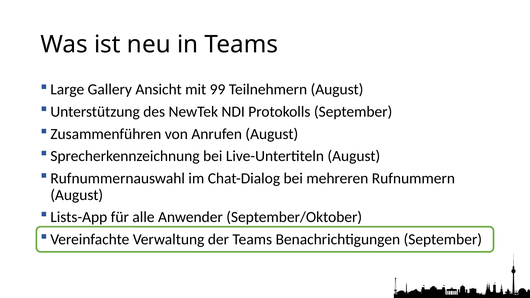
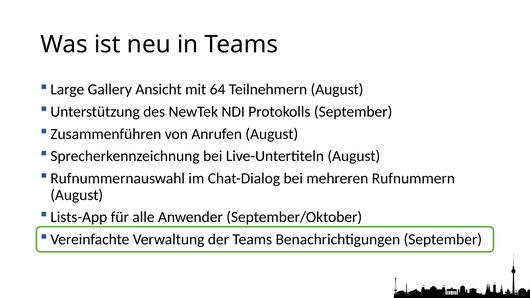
99: 99 -> 64 (218, 90)
